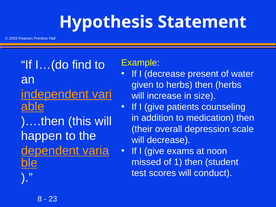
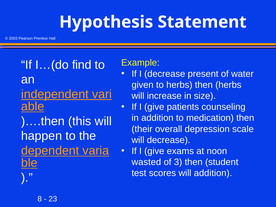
missed: missed -> wasted (146, 162)
1: 1 -> 3 (178, 162)
will conduct: conduct -> addition (213, 173)
